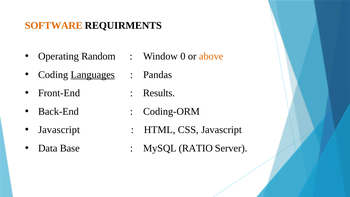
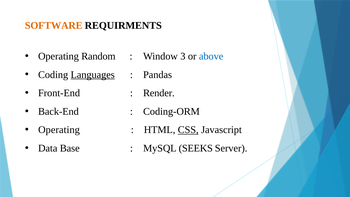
0: 0 -> 3 (183, 56)
above colour: orange -> blue (211, 56)
Results: Results -> Render (159, 93)
Javascript: Javascript -> Operating (59, 130)
CSS underline: none -> present (188, 130)
RATIO: RATIO -> SEEKS (196, 148)
